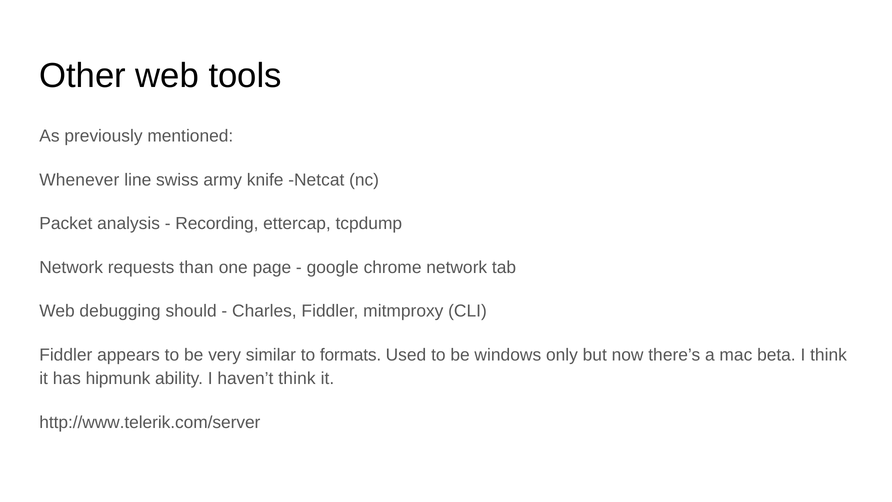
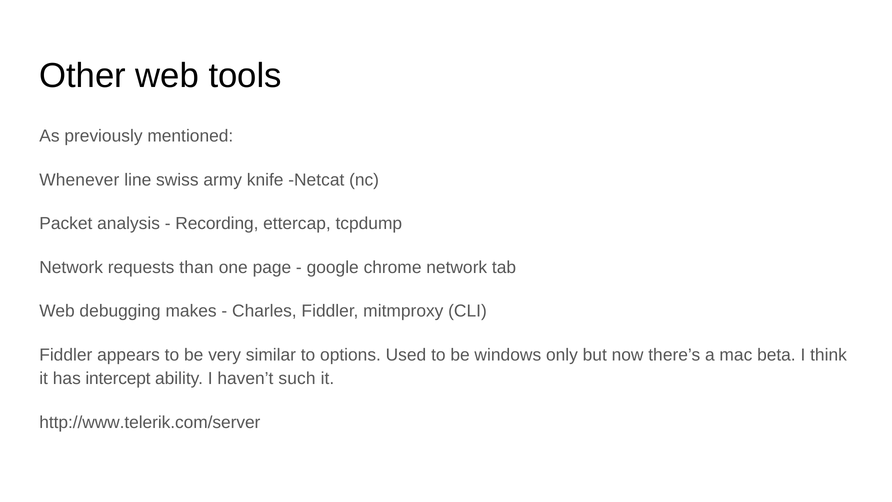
should: should -> makes (191, 311)
formats: formats -> options (350, 355)
hipmunk: hipmunk -> intercept (118, 379)
haven’t think: think -> such (297, 379)
